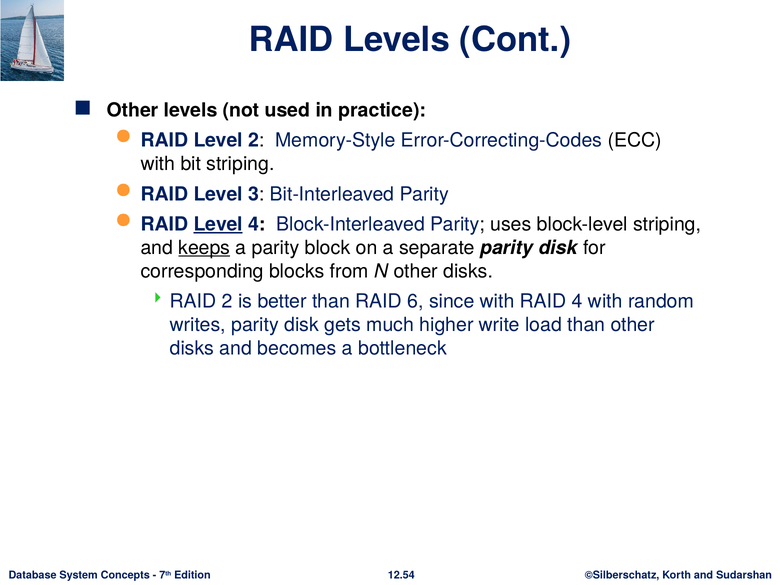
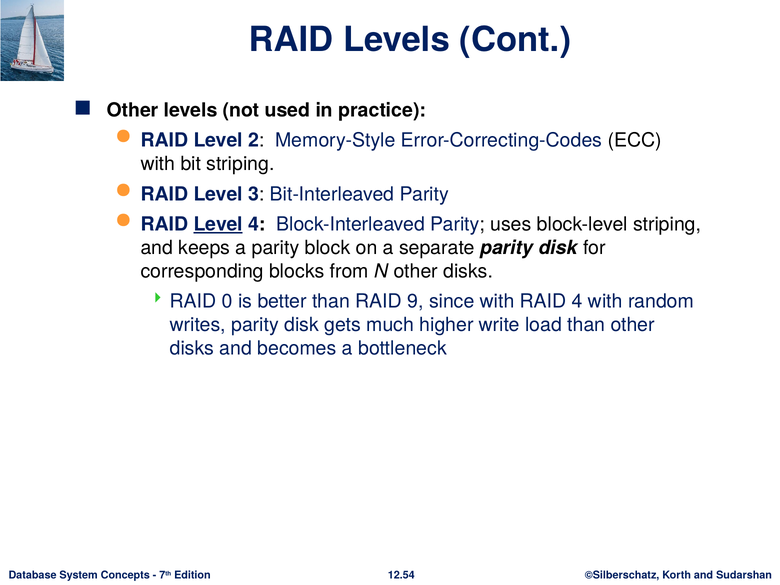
keeps underline: present -> none (204, 248)
RAID 2: 2 -> 0 (227, 301)
6: 6 -> 9 (416, 301)
